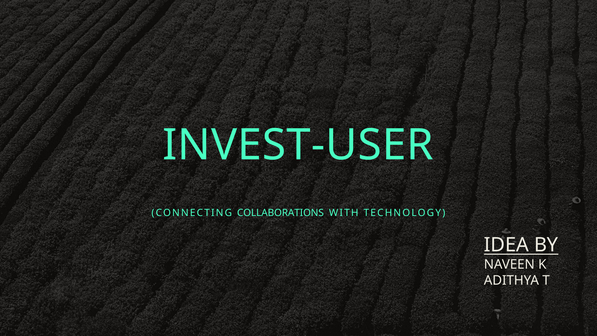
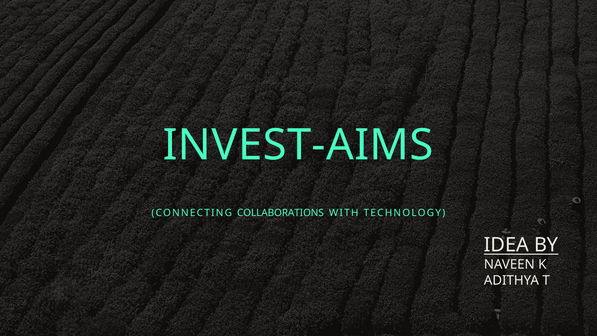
INVEST-USER: INVEST-USER -> INVEST-AIMS (298, 145)
